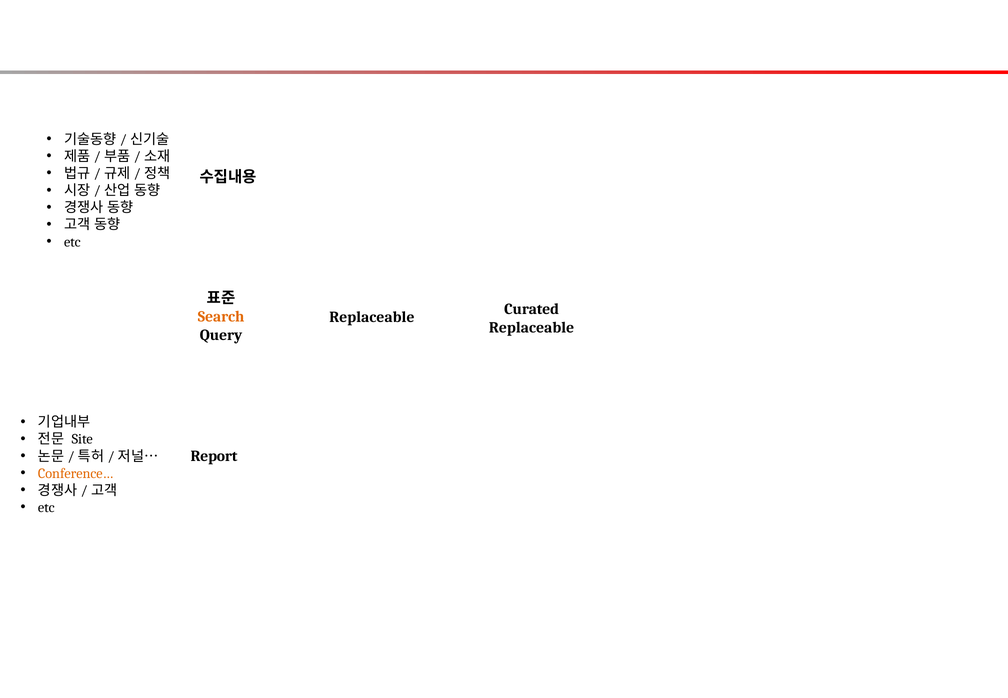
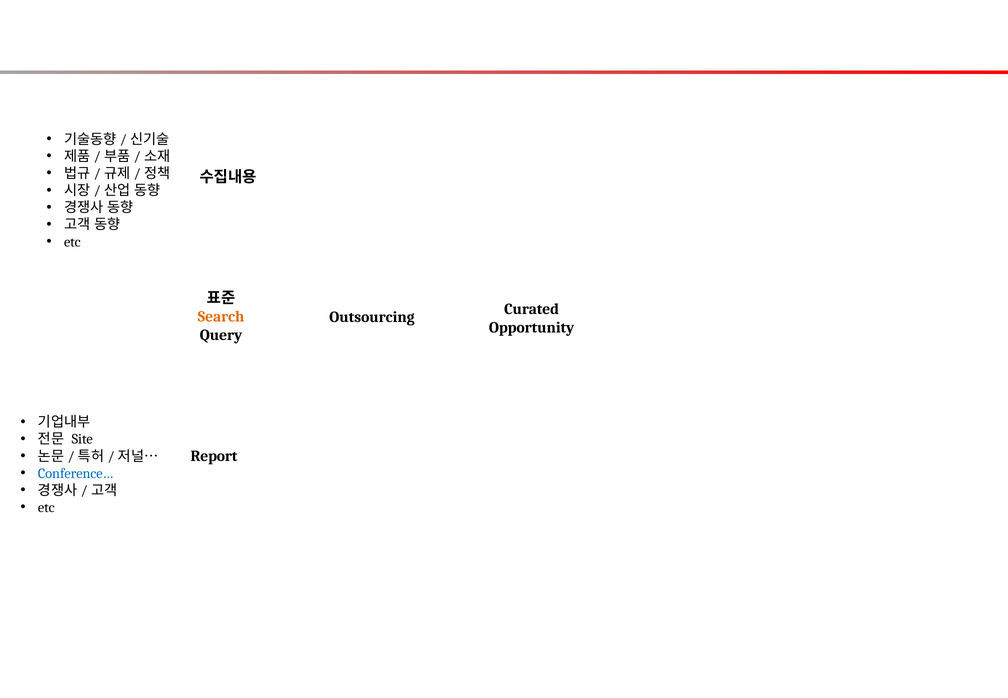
Replaceable: Replaceable -> Outsourcing (372, 317)
Replaceable: Replaceable -> Opportunity (532, 328)
Conference… colour: orange -> blue (76, 473)
